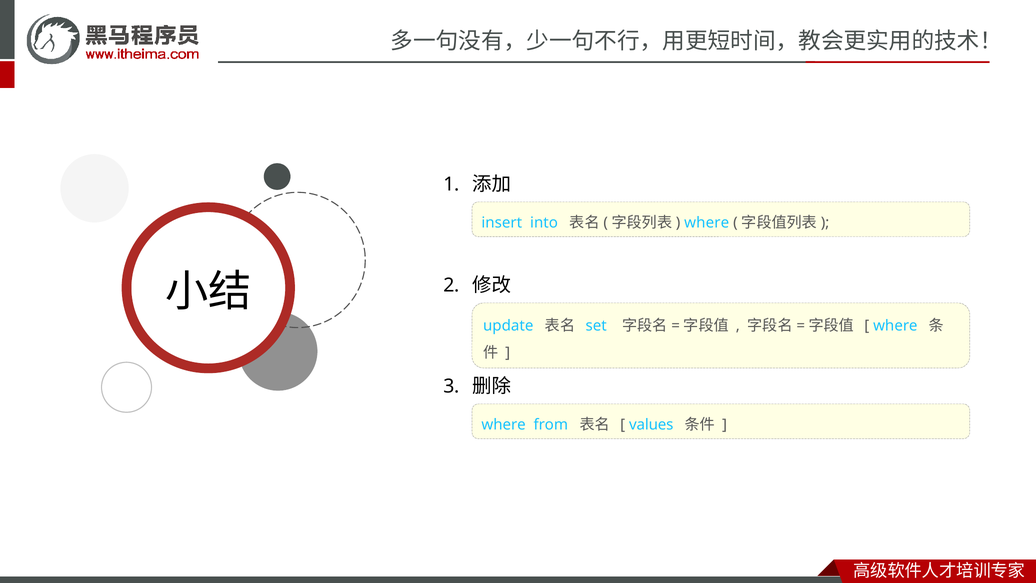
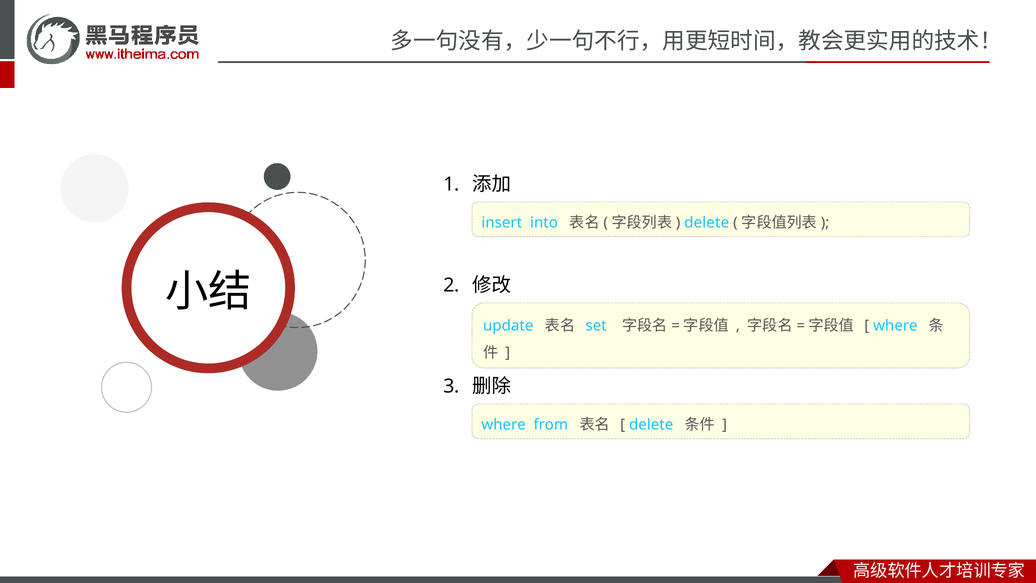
where: where -> delete (707, 223)
values: values -> delete (651, 425)
